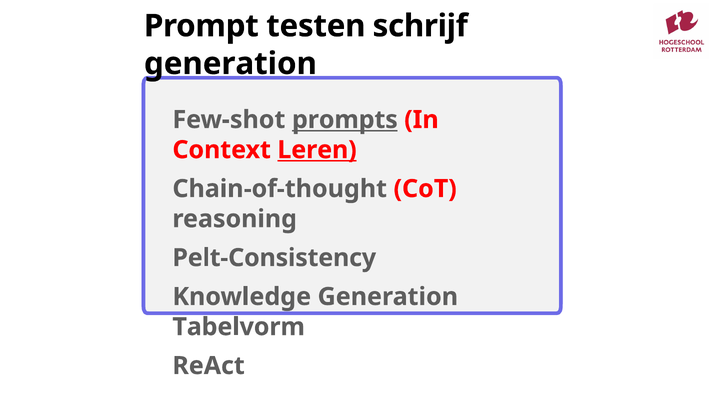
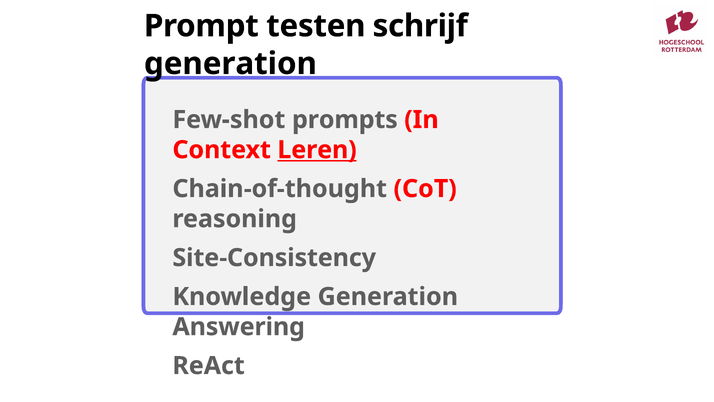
prompts underline: present -> none (345, 120)
Pelt-Consistency: Pelt-Consistency -> Site-Consistency (274, 258)
Tabelvorm: Tabelvorm -> Answering (239, 327)
